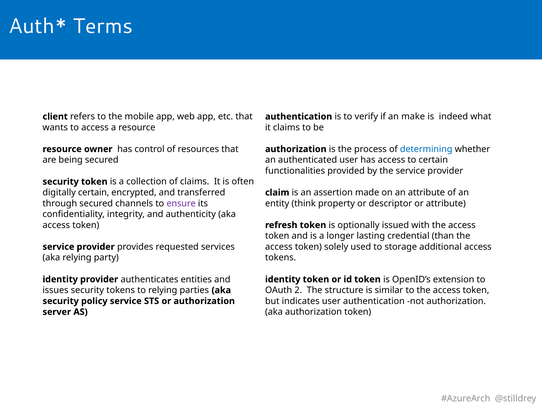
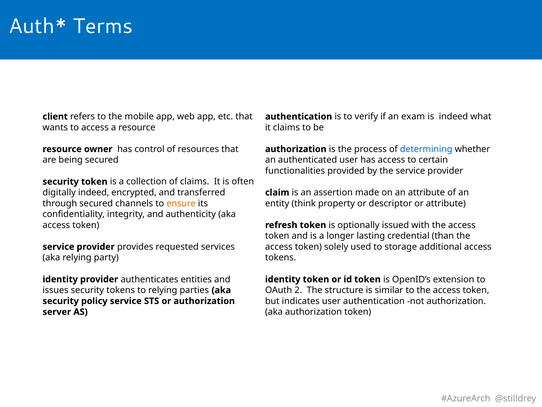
make: make -> exam (413, 116)
digitally certain: certain -> indeed (94, 192)
ensure colour: purple -> orange (181, 203)
